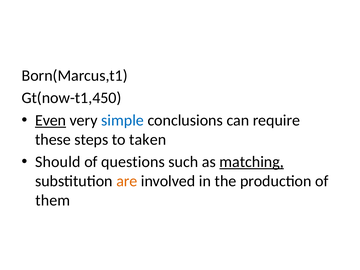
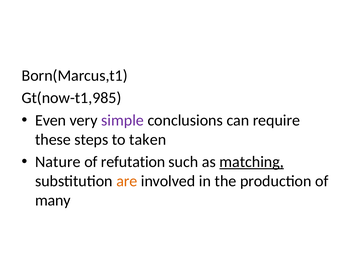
Gt(now-t1,450: Gt(now-t1,450 -> Gt(now-t1,985 (71, 98)
Even underline: present -> none (51, 120)
simple colour: blue -> purple (123, 120)
Should: Should -> Nature (58, 162)
questions: questions -> refutation (133, 162)
them: them -> many (53, 200)
